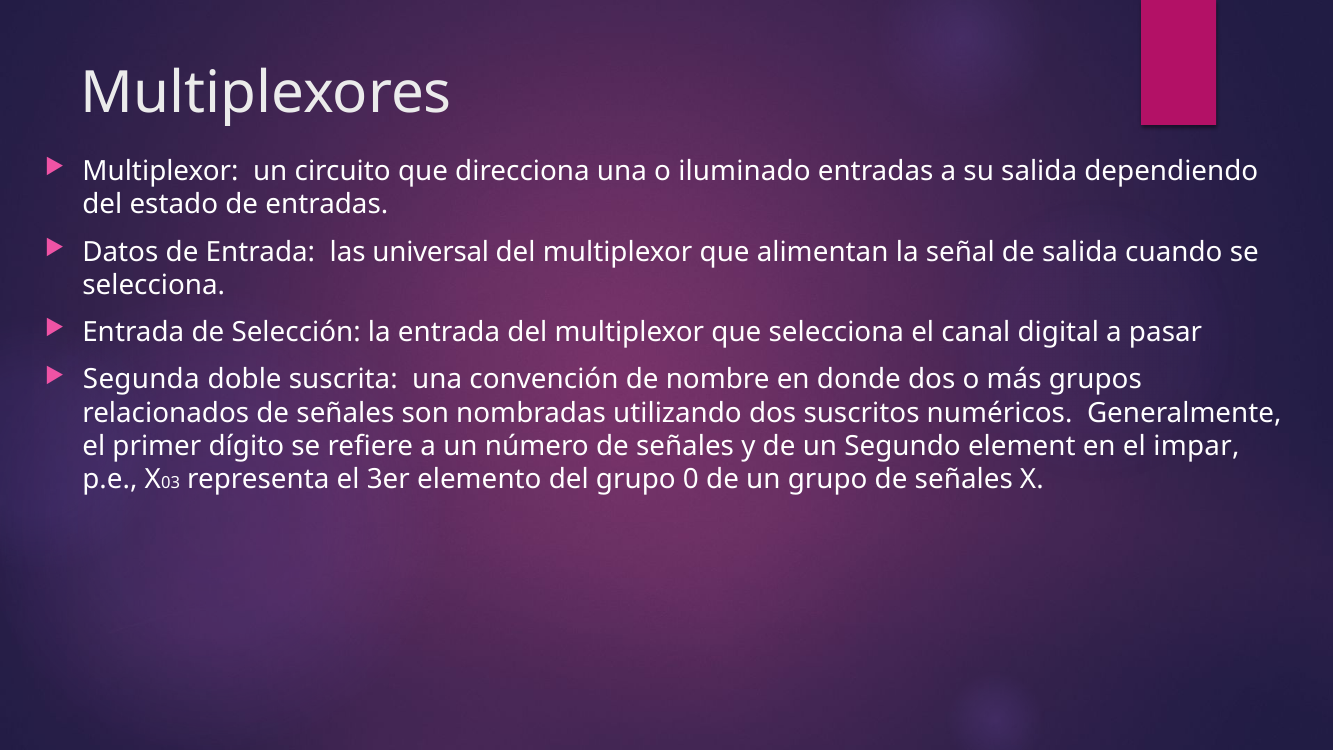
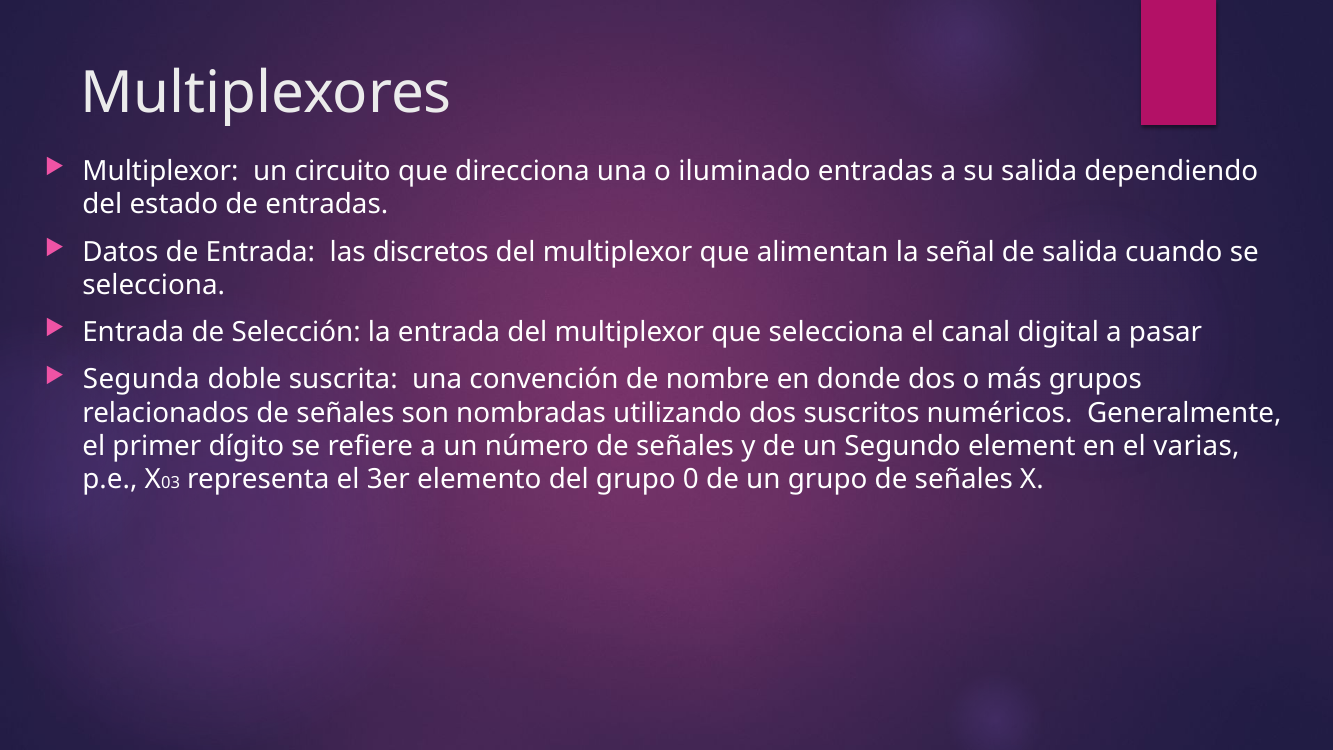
universal: universal -> discretos (431, 252)
impar: impar -> varias (1196, 446)
